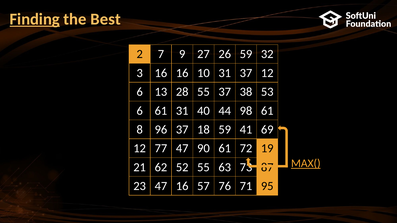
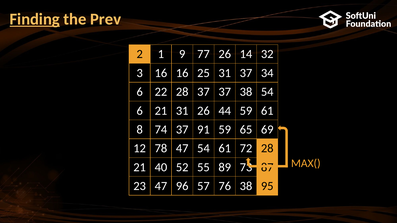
Best: Best -> Prev (106, 19)
7: 7 -> 1 (161, 54)
27: 27 -> 77 (203, 54)
26 59: 59 -> 14 (246, 54)
10: 10 -> 25 (203, 73)
37 12: 12 -> 34 (267, 73)
13: 13 -> 22 (161, 92)
28 55: 55 -> 37 (203, 92)
38 53: 53 -> 54 (267, 92)
6 61: 61 -> 21 (161, 111)
31 40: 40 -> 26 (203, 111)
44 98: 98 -> 59 (246, 111)
96: 96 -> 74 (161, 130)
18: 18 -> 91 (203, 130)
41: 41 -> 65 (246, 130)
77: 77 -> 78 (161, 149)
47 90: 90 -> 54 (203, 149)
72 19: 19 -> 28 (267, 149)
MAX( underline: present -> none (306, 164)
62: 62 -> 40 (161, 167)
63: 63 -> 89 (225, 167)
47 16: 16 -> 96 (182, 186)
76 71: 71 -> 38 (246, 186)
